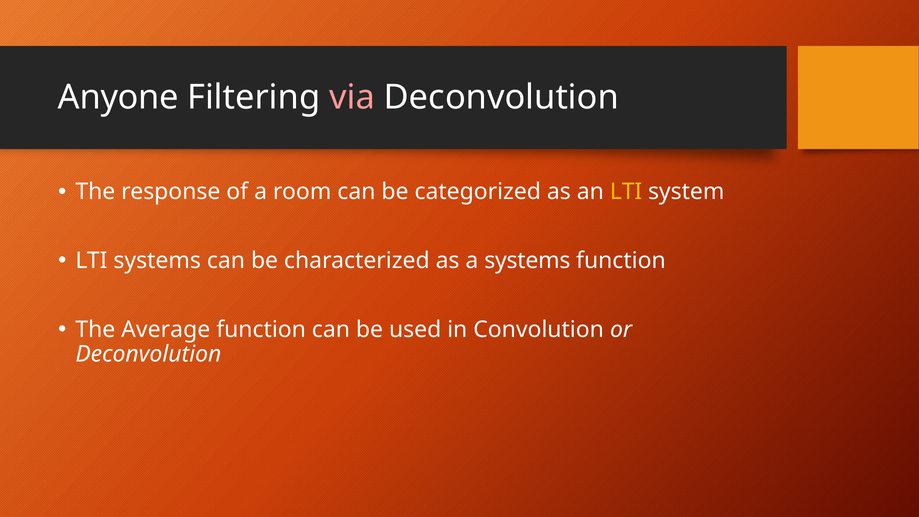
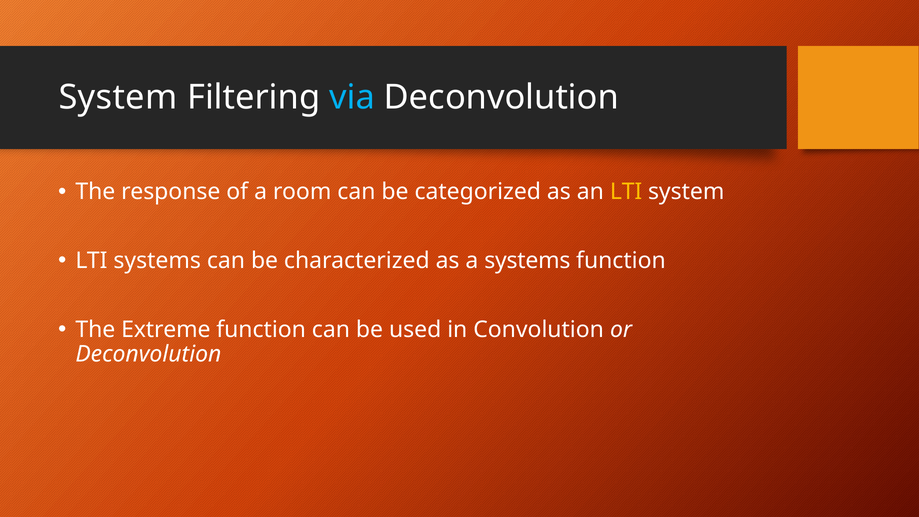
Anyone: Anyone -> System (118, 97)
via colour: pink -> light blue (352, 97)
Average: Average -> Extreme (166, 329)
